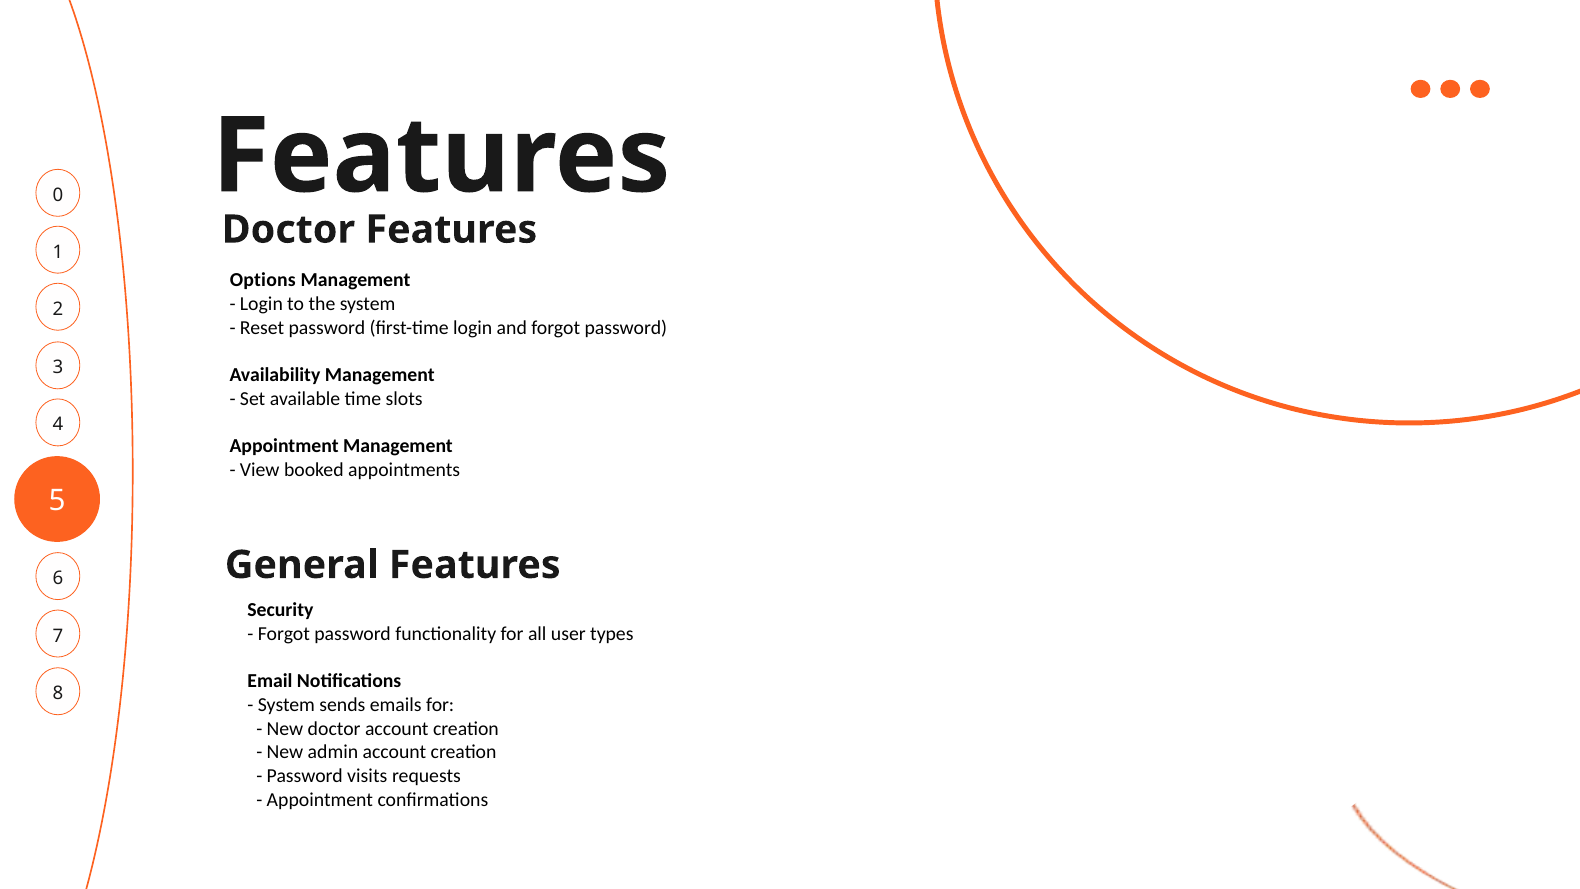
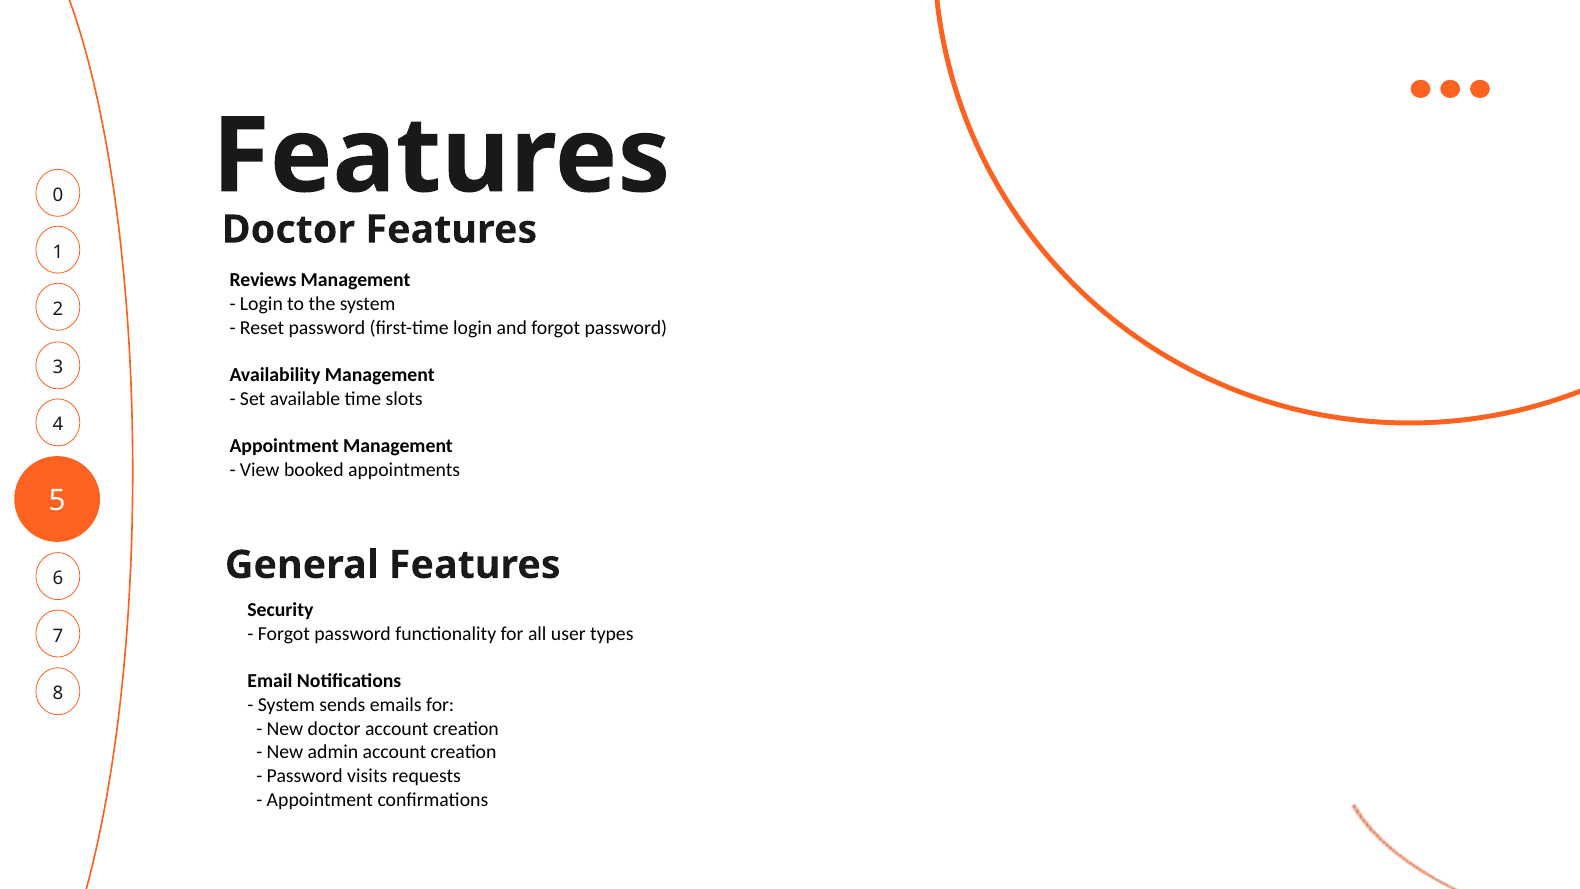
Options: Options -> Reviews (263, 280)
